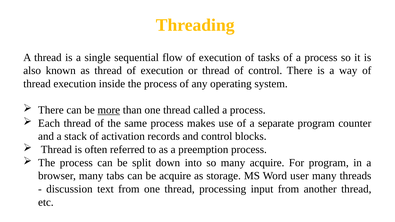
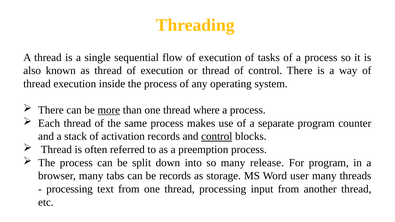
called: called -> where (206, 110)
control underline: none -> present (217, 136)
many acquire: acquire -> release (267, 163)
be acquire: acquire -> records (175, 176)
discussion: discussion -> processing (70, 189)
